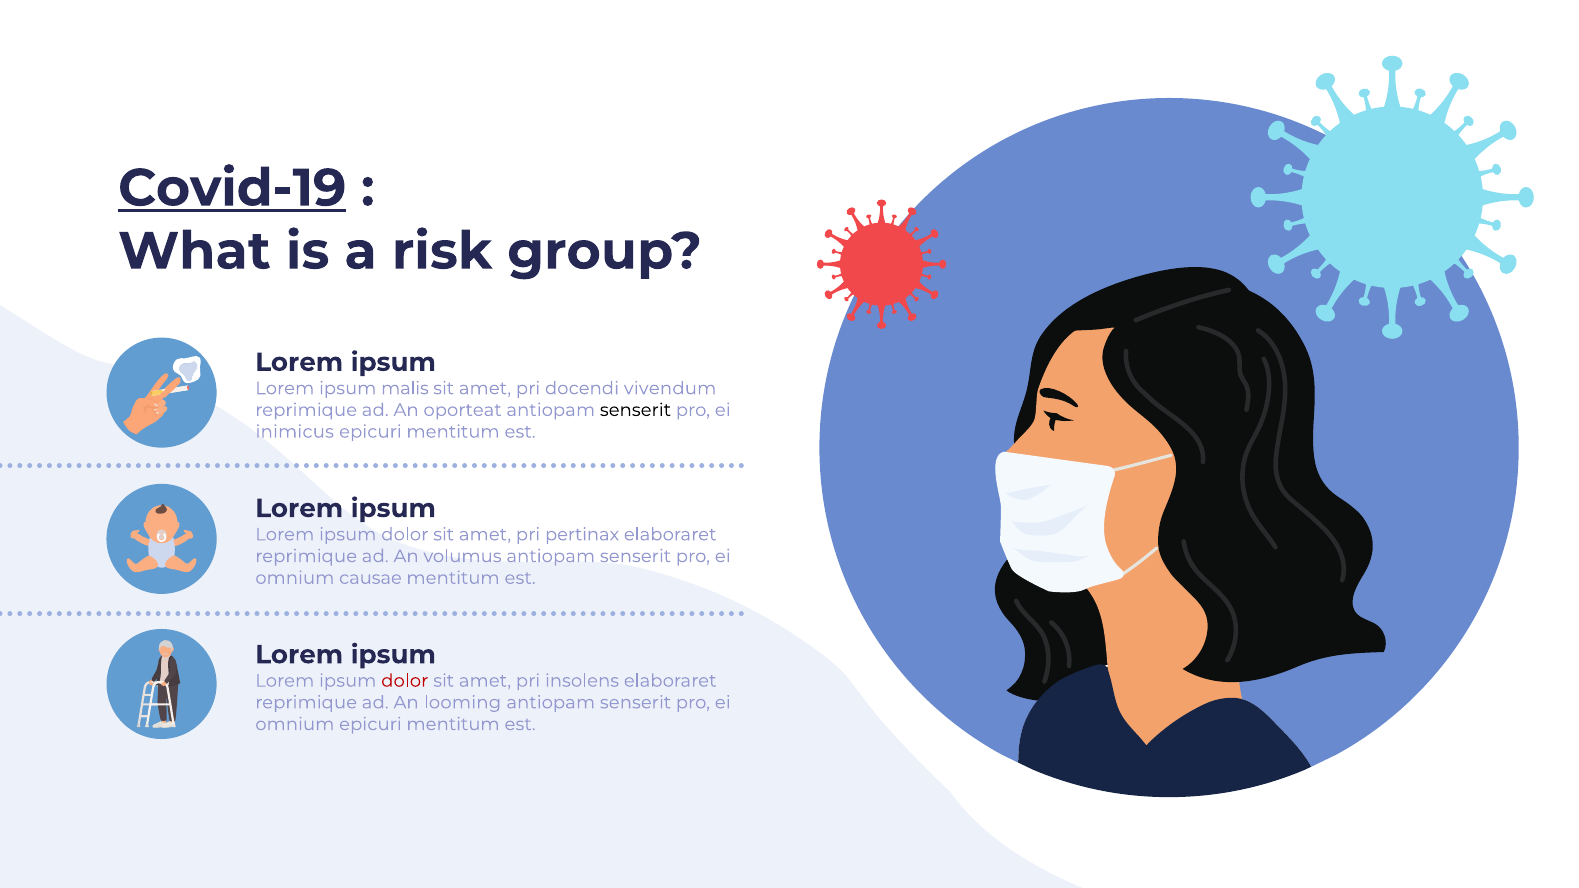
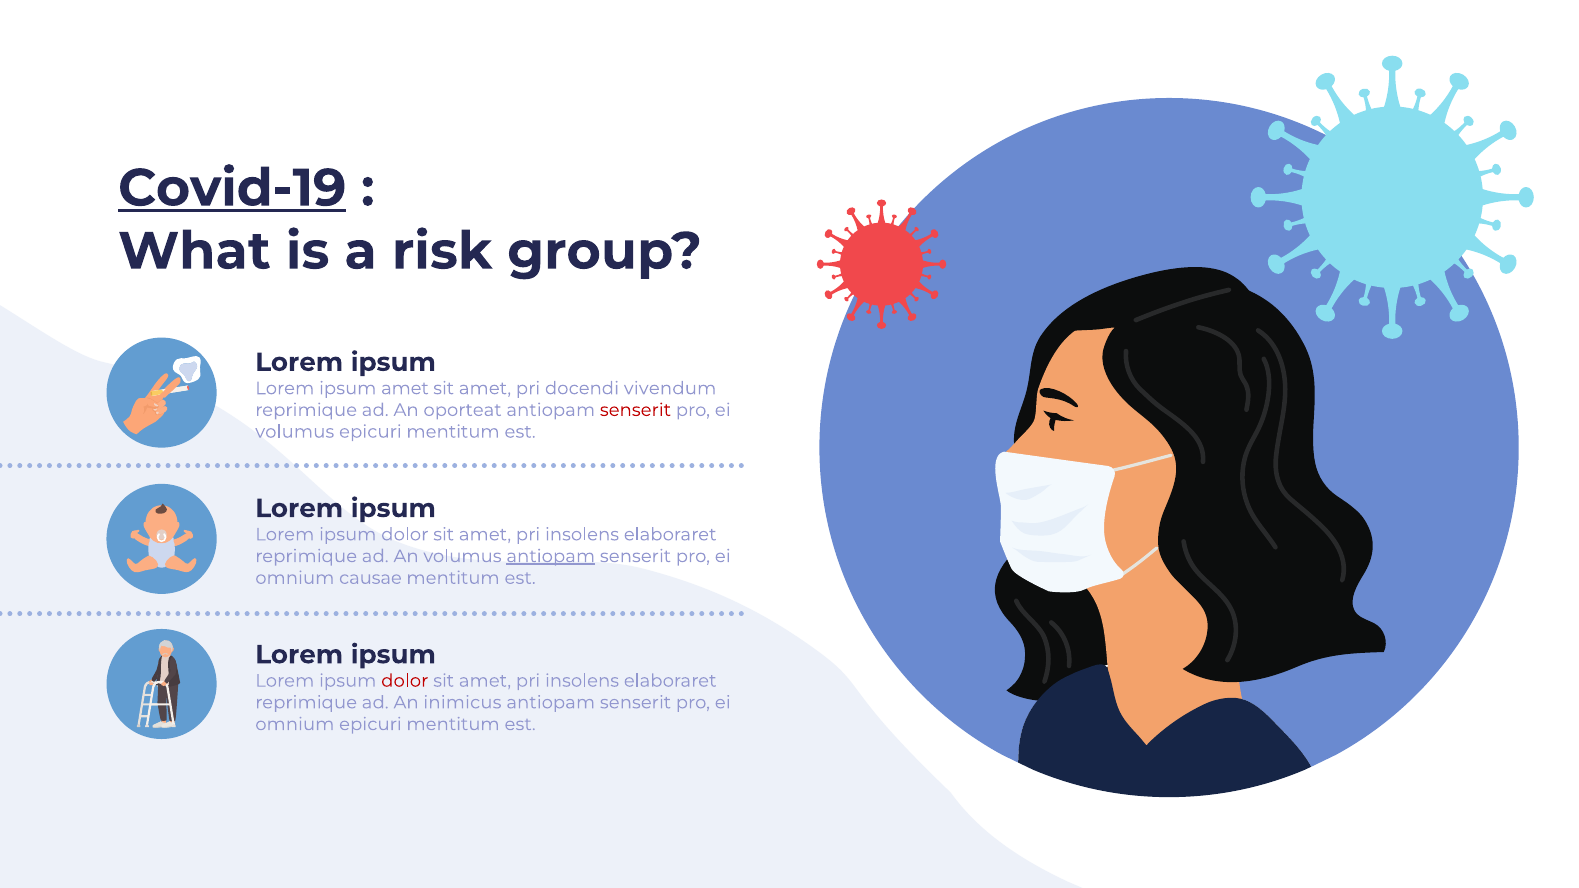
ipsum malis: malis -> amet (405, 388)
senserit colour: black -> red (635, 410)
inimicus: inimicus -> volumus (295, 432)
pertinax: pertinax -> insolens (582, 535)
antiopam underline: none -> present (551, 556)
looming: looming -> inimicus (462, 703)
